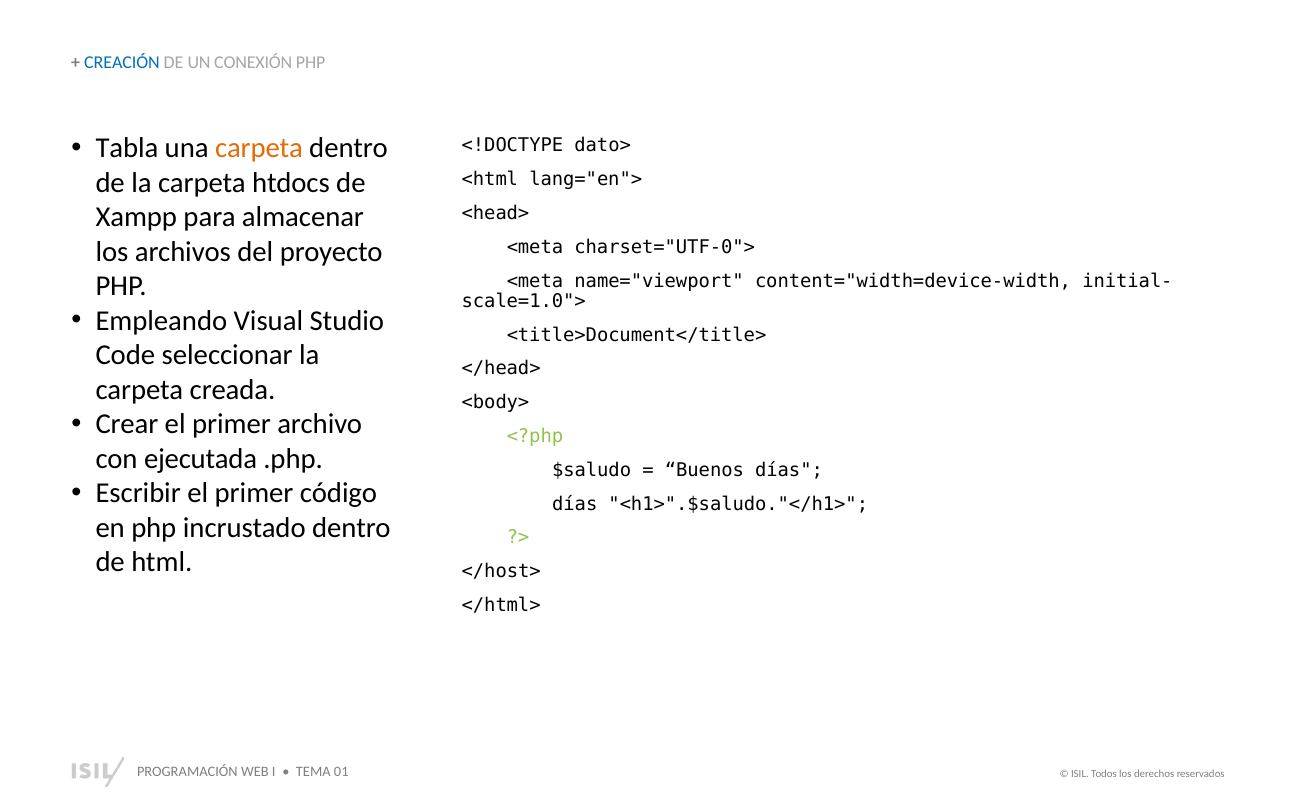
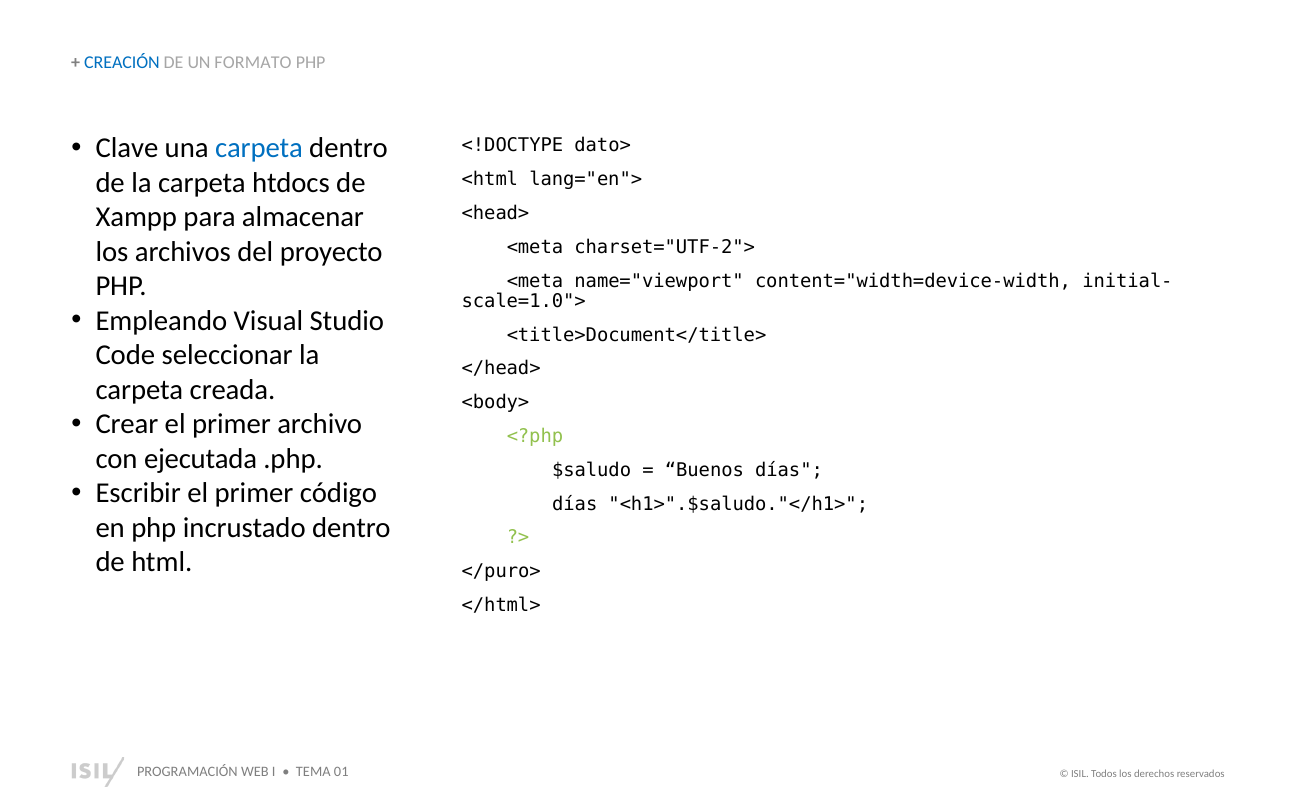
CONEXIÓN: CONEXIÓN -> FORMATO (253, 63)
Tabla: Tabla -> Clave (127, 149)
carpeta colour: orange -> blue (259, 149)
charset="UTF-0">: charset="UTF-0"> -> charset="UTF-2"> (665, 247)
</host>: </host> -> </puro> (501, 572)
